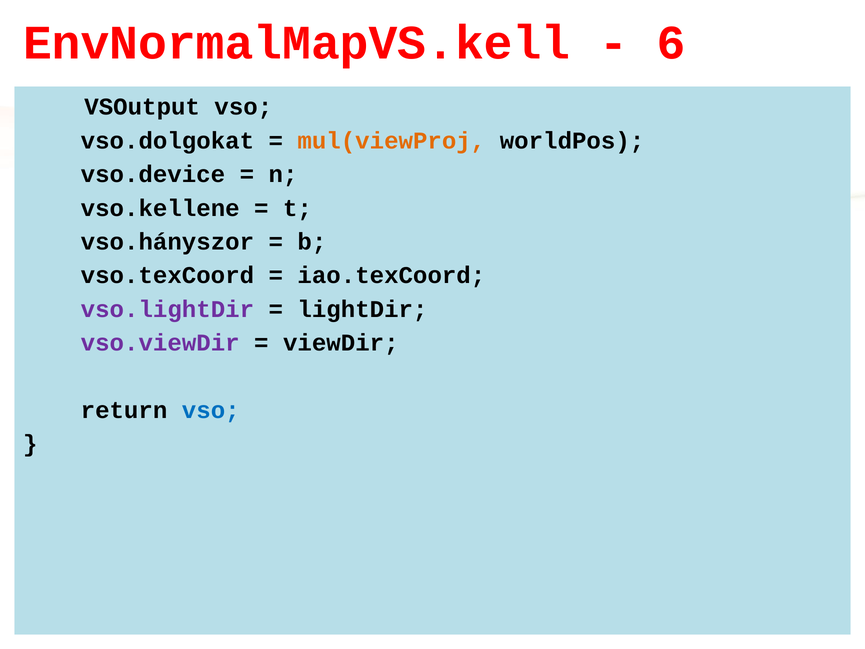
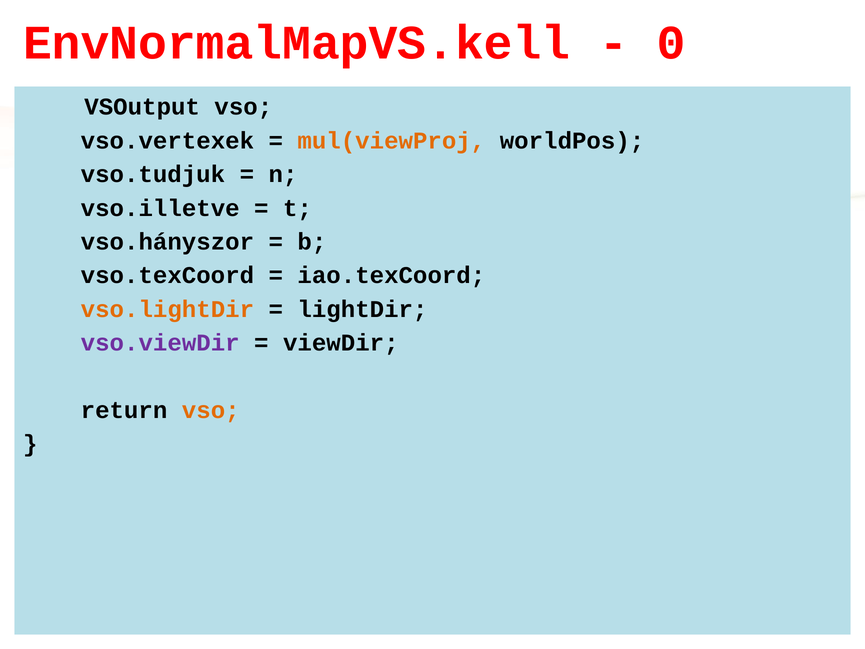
6: 6 -> 0 (671, 43)
vso.dolgokat: vso.dolgokat -> vso.vertexek (167, 141)
vso.device: vso.device -> vso.tudjuk (153, 174)
vso.kellene: vso.kellene -> vso.illetve (160, 208)
vso.lightDir colour: purple -> orange (167, 309)
vso colour: blue -> orange (211, 410)
